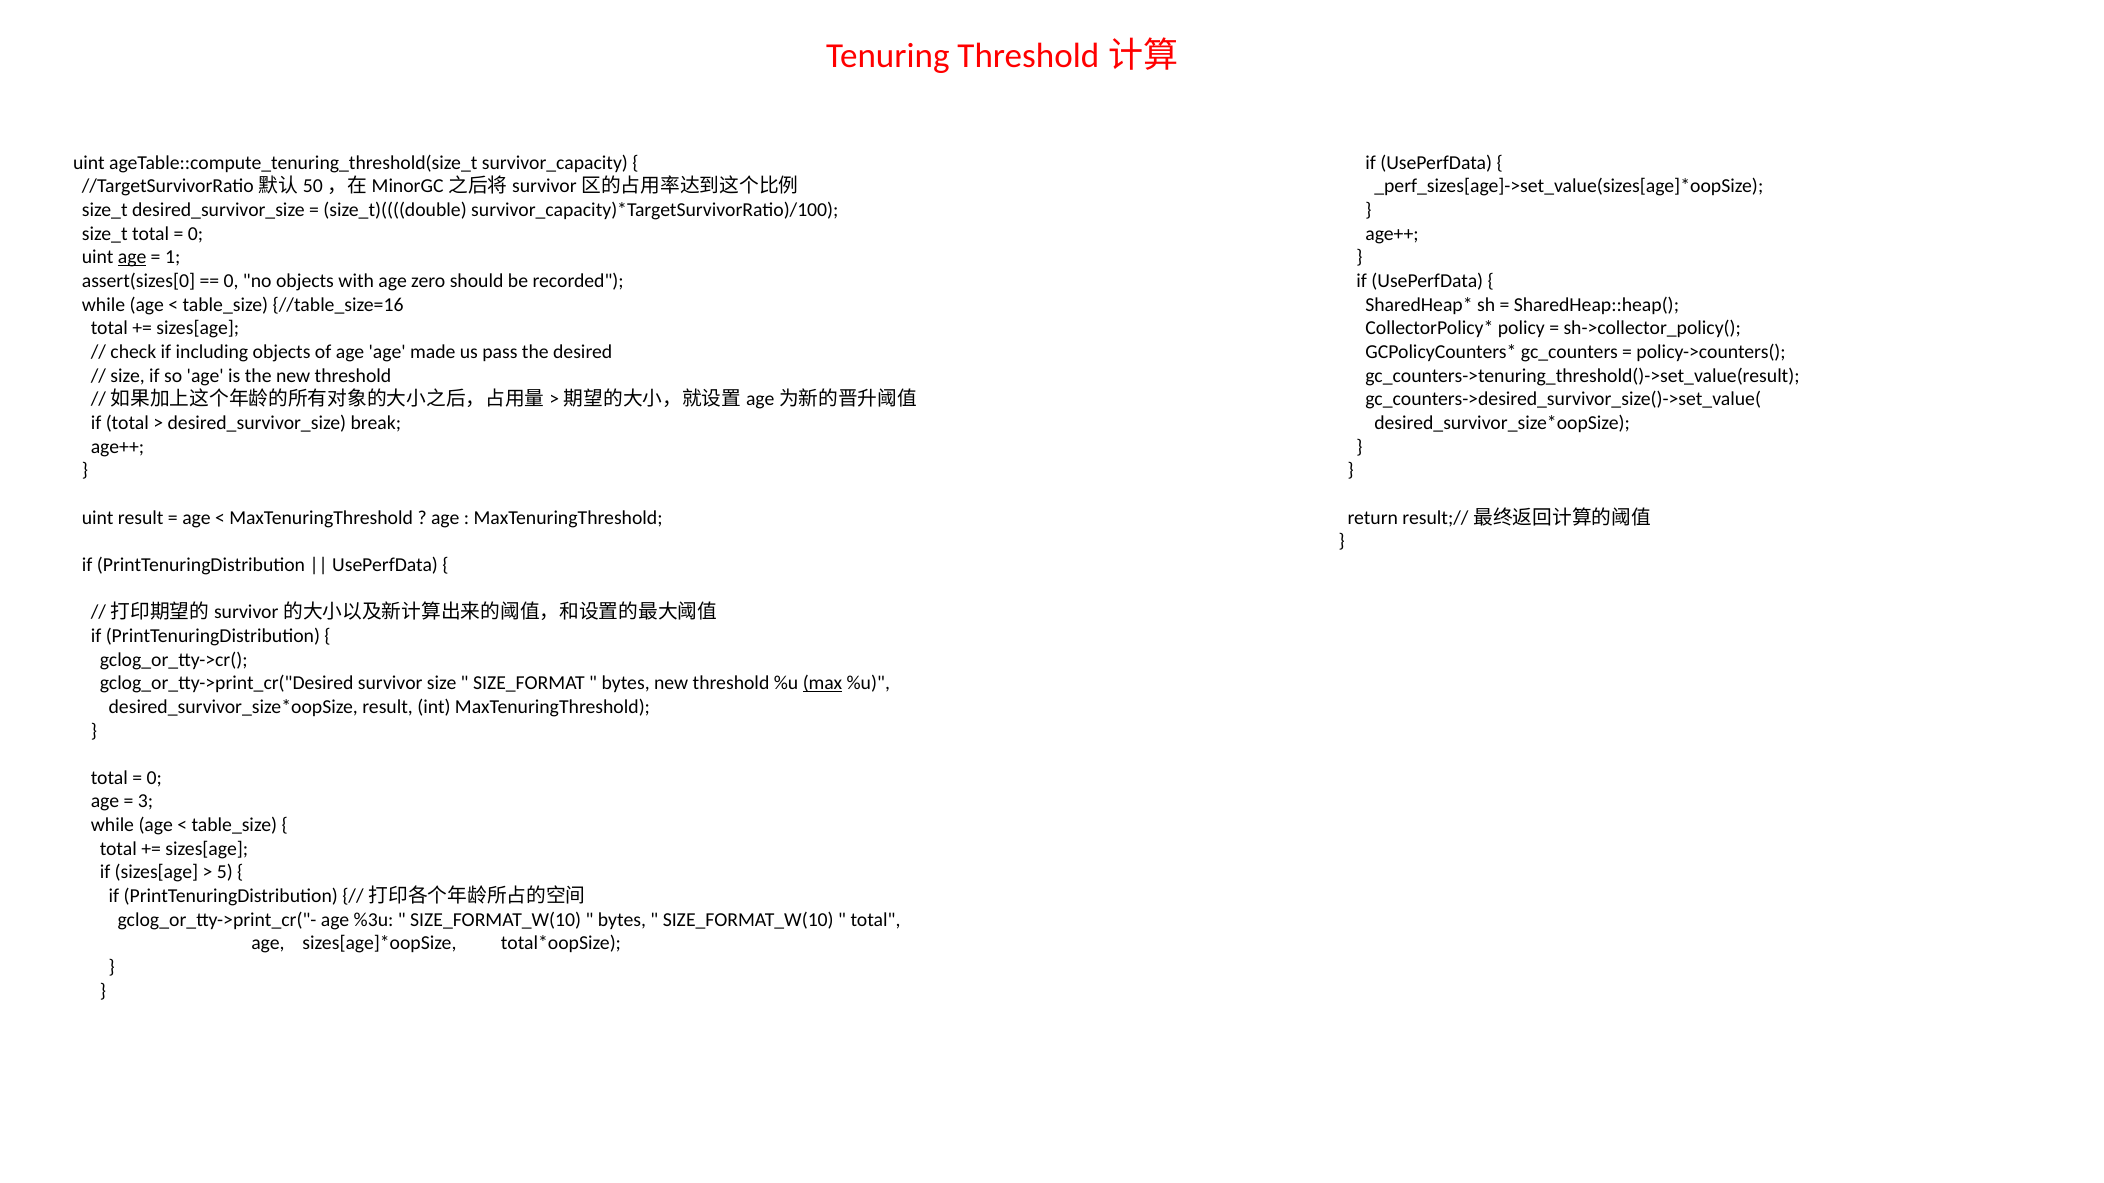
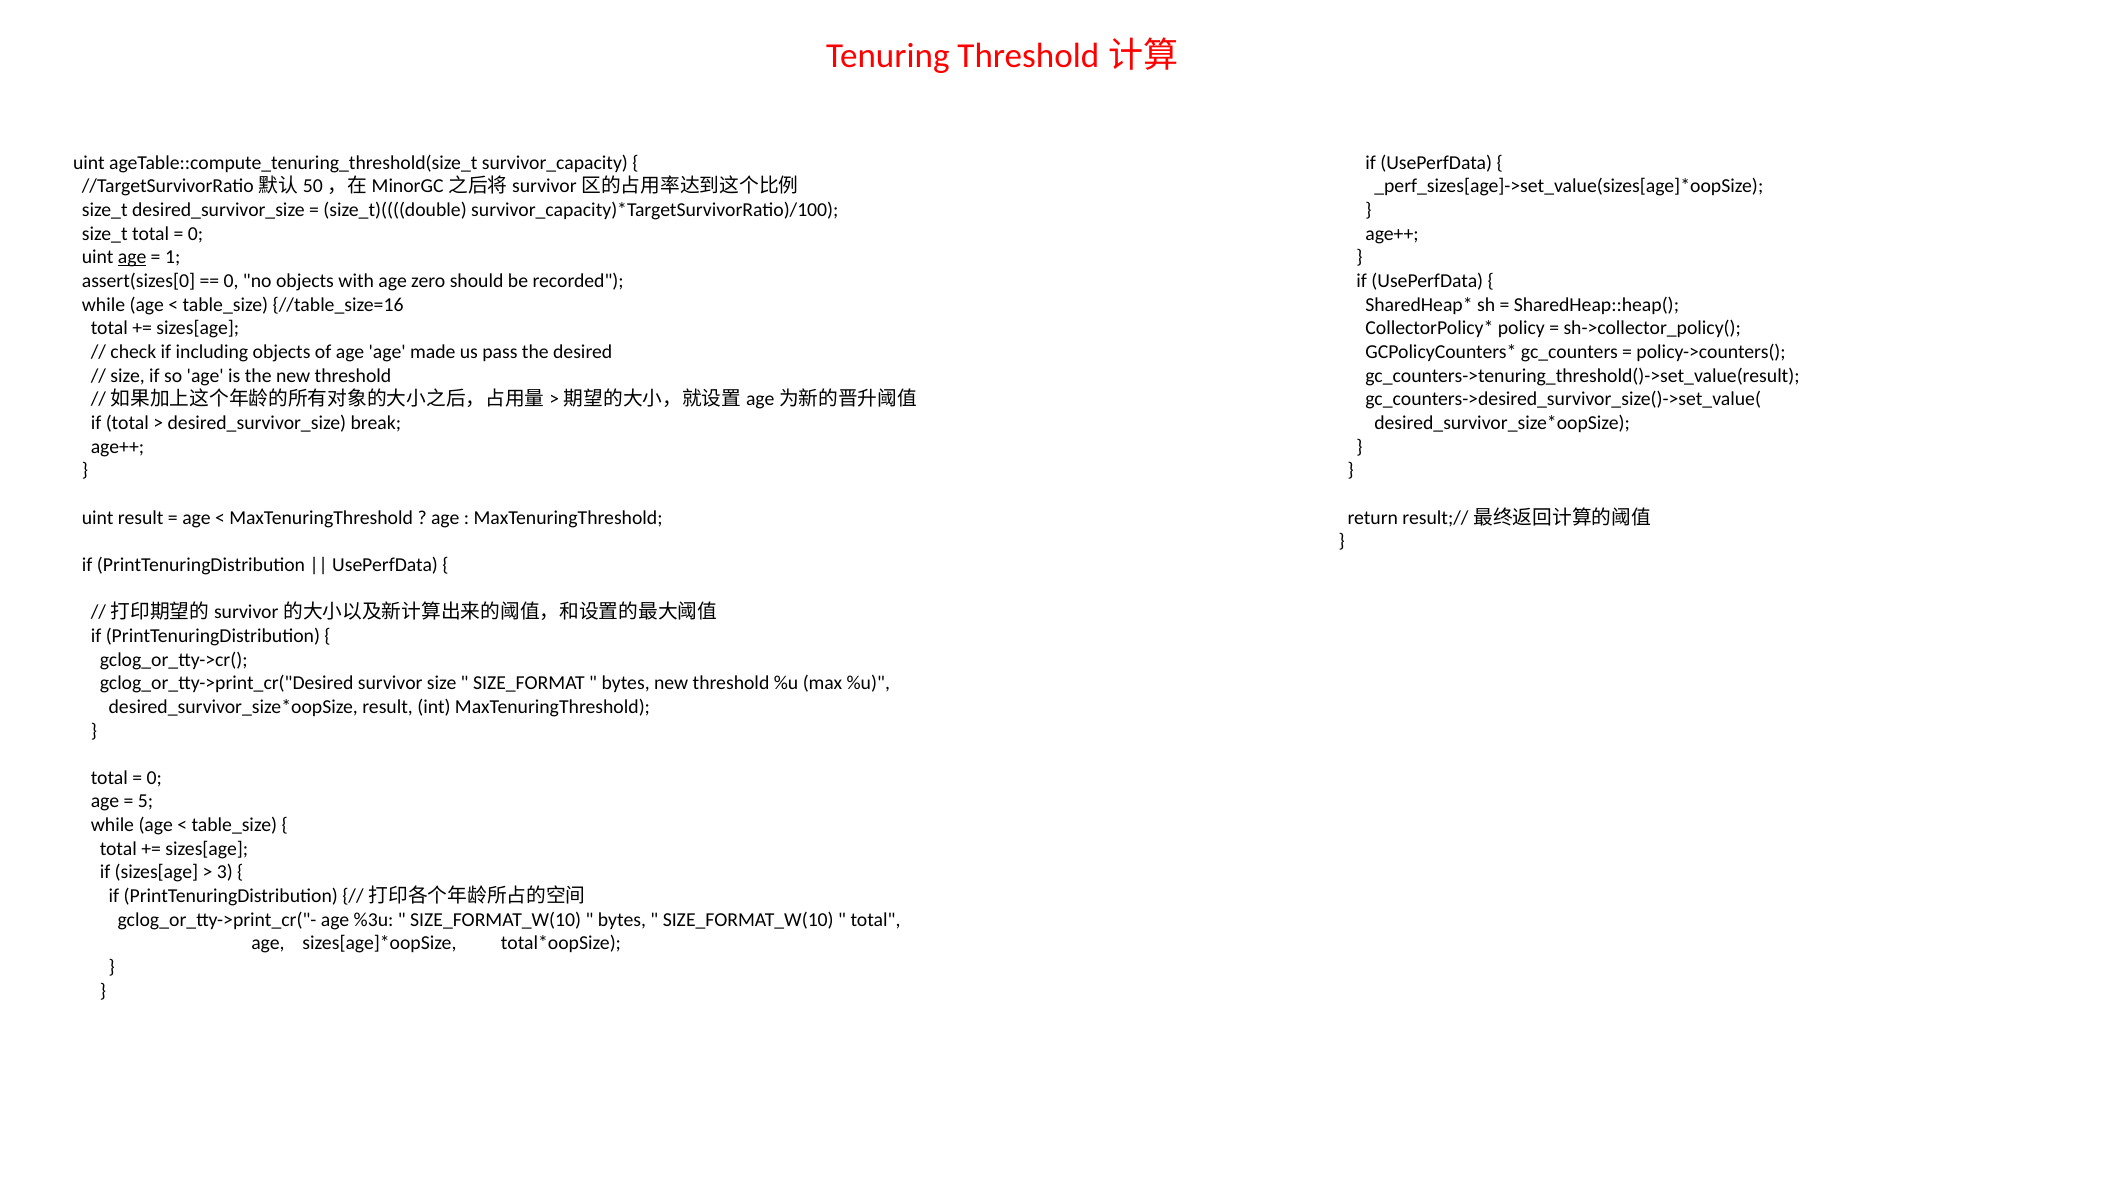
max underline: present -> none (823, 683)
3: 3 -> 5 (146, 802)
5: 5 -> 3 (225, 873)
